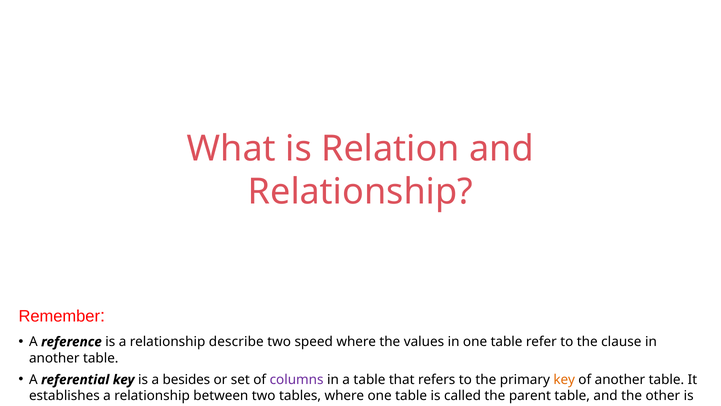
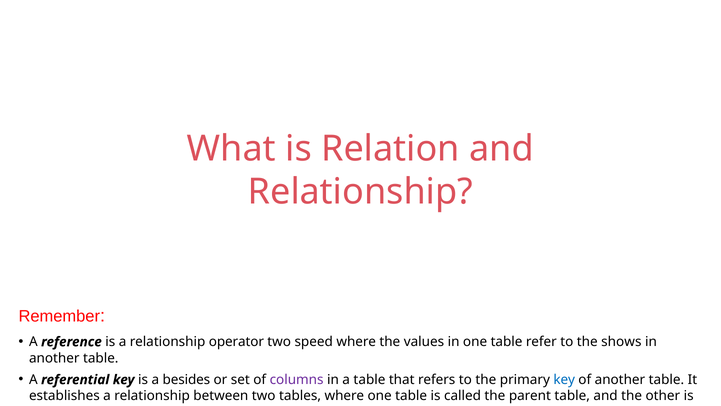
describe: describe -> operator (236, 341)
clause: clause -> shows (621, 341)
key colour: orange -> blue (564, 379)
